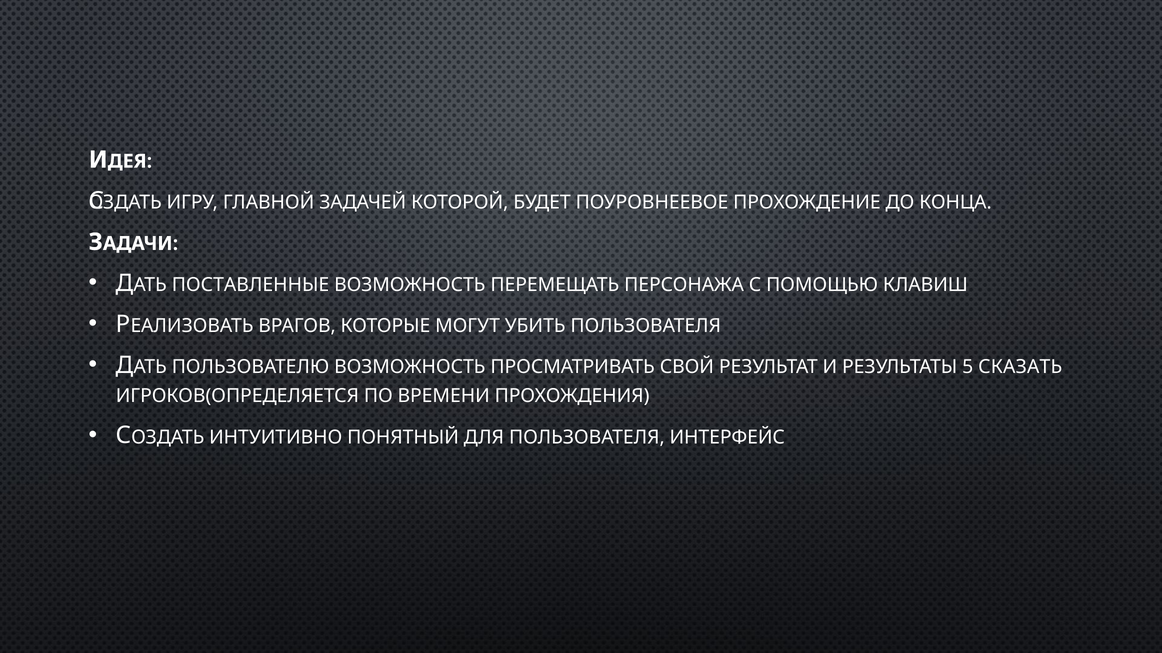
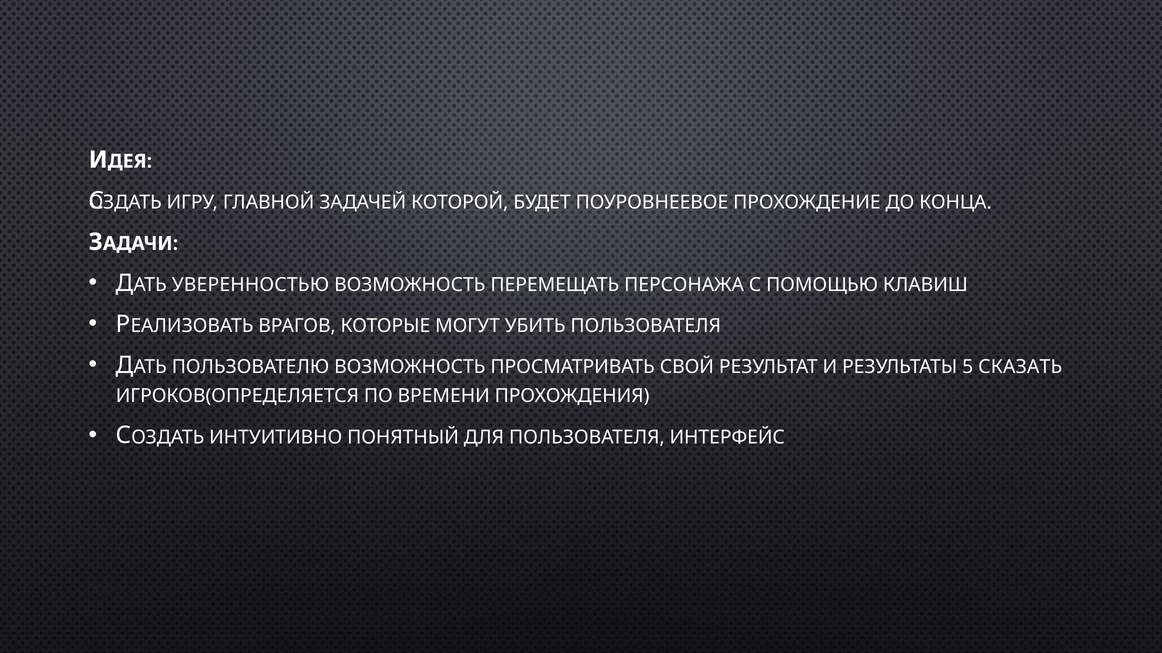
ПОСТАВЛЕННЫЕ: ПОСТАВЛЕННЫЕ -> УВЕРЕННОСТЬЮ (250, 285)
